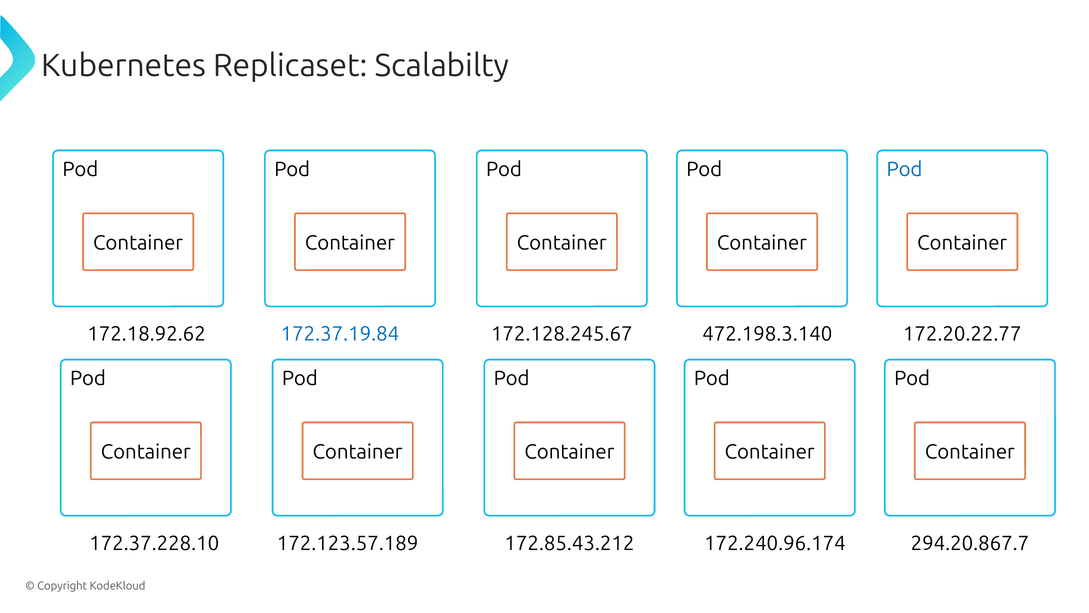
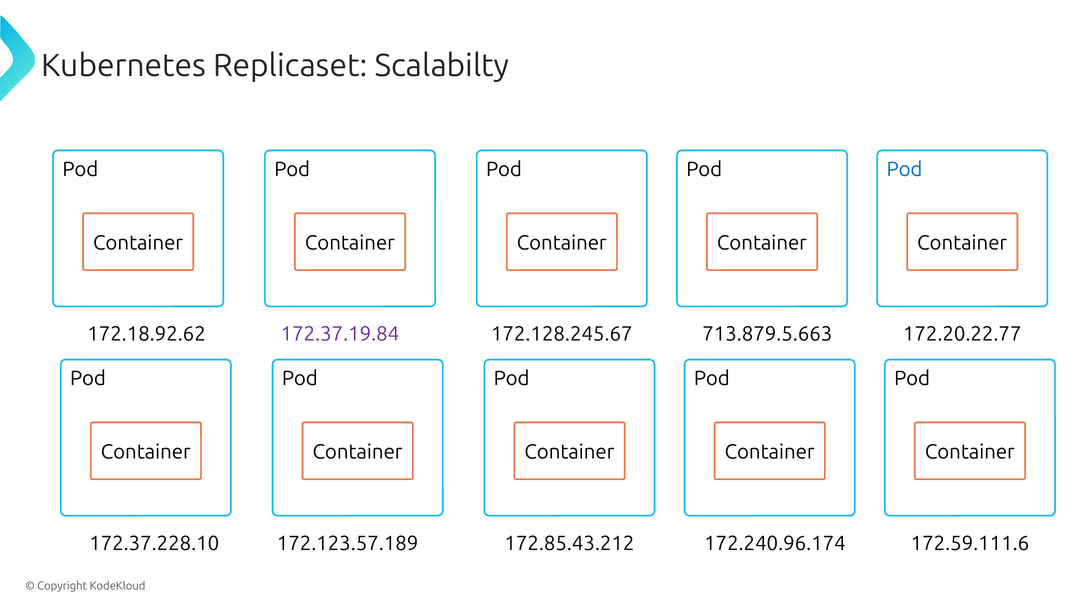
172.37.19.84 colour: blue -> purple (340, 334)
472.198.3.140: 472.198.3.140 -> 713.879.5.663 (767, 334)
294.20.867.7: 294.20.867.7 -> 172.59.111.6 (970, 543)
